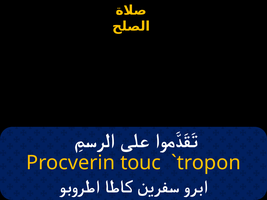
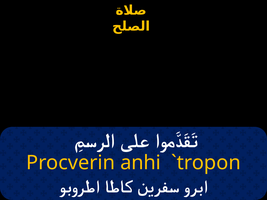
touc: touc -> anhi (141, 163)
